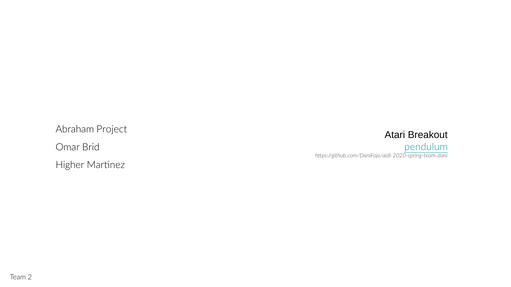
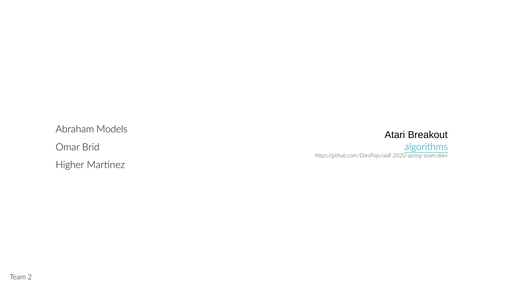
Project: Project -> Models (112, 129)
pendulum: pendulum -> algorithms (426, 147)
